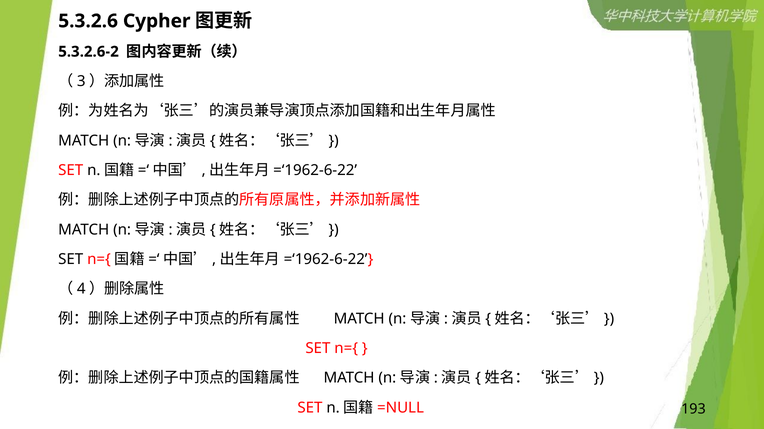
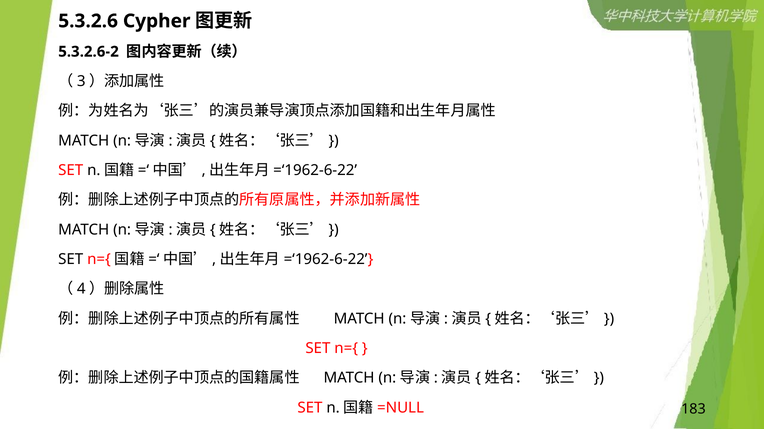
193: 193 -> 183 (693, 410)
